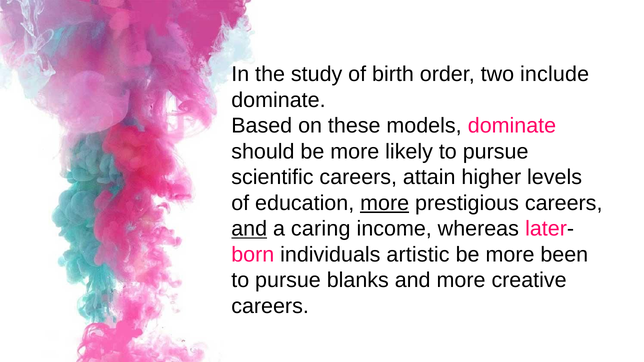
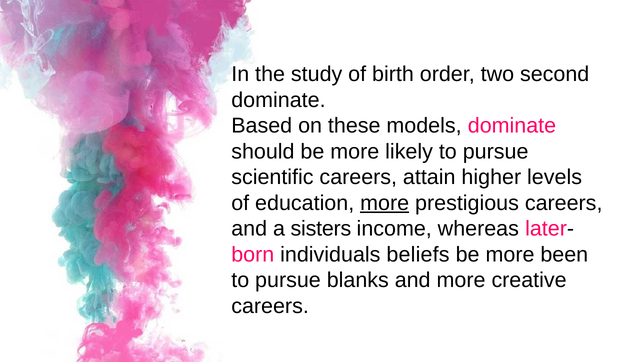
include: include -> second (555, 74)
and underline: present -> none (249, 229)
caring: caring -> sisters (321, 229)
artistic: artistic -> beliefs (418, 255)
